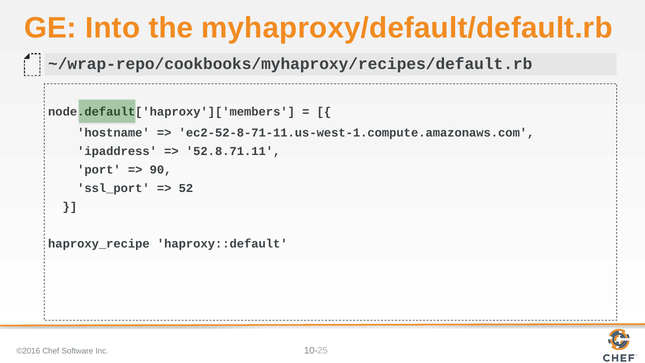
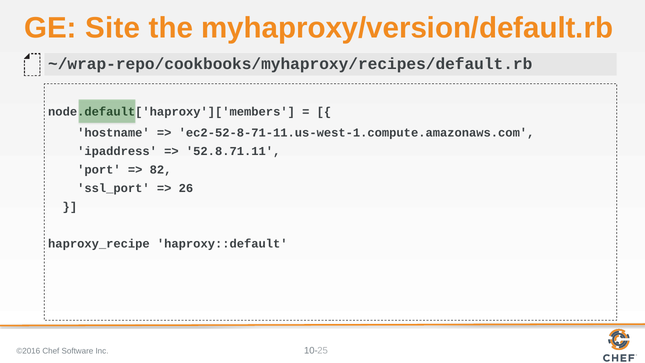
Into: Into -> Site (113, 28)
myhaproxy/default/default.rb: myhaproxy/default/default.rb -> myhaproxy/version/default.rb (407, 28)
90: 90 -> 82 (161, 170)
52: 52 -> 26 (186, 188)
